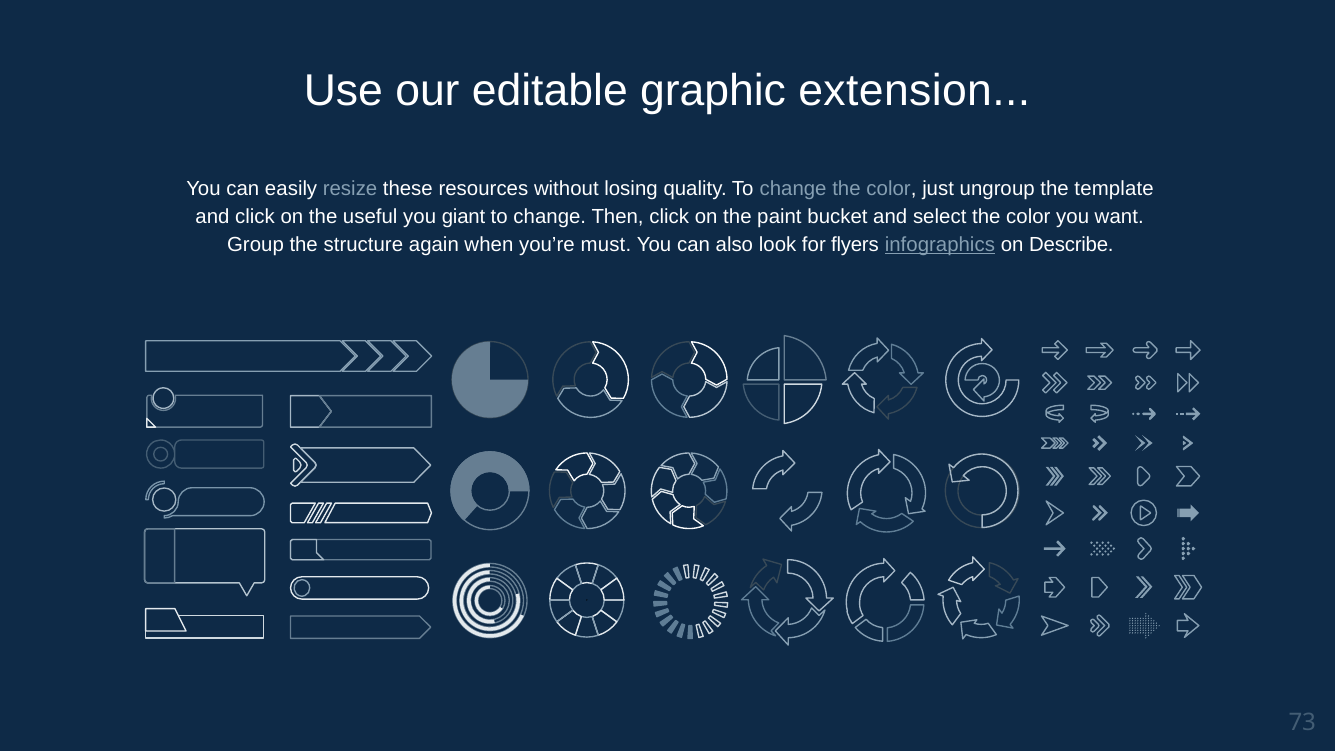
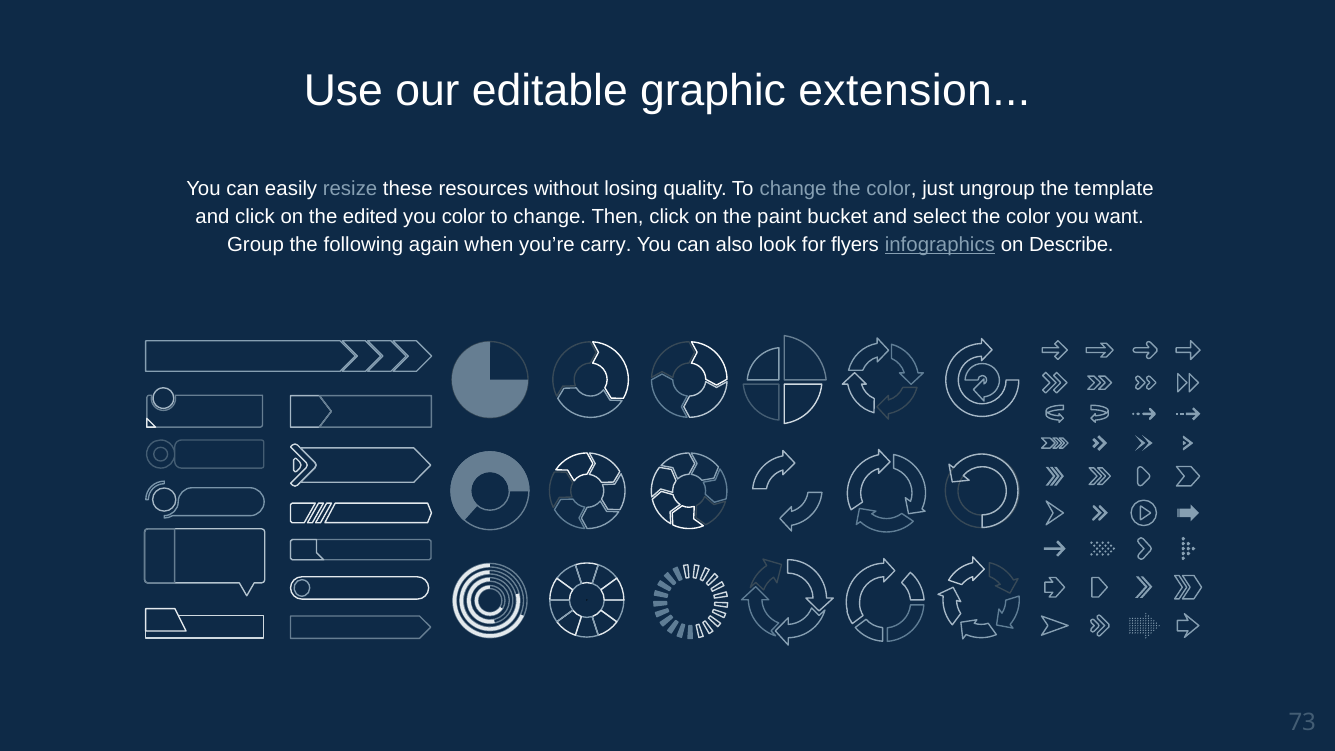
useful: useful -> edited (370, 217)
you giant: giant -> color (464, 217)
structure: structure -> following (363, 245)
must: must -> carry (606, 245)
